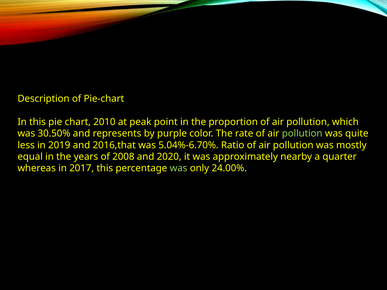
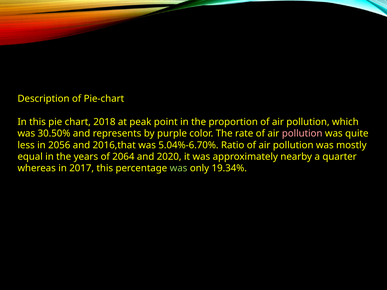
2010: 2010 -> 2018 (104, 122)
pollution colour: light green -> pink (302, 134)
2019: 2019 -> 2056 (59, 145)
2008: 2008 -> 2064 (123, 157)
24.00%: 24.00% -> 19.34% (229, 168)
